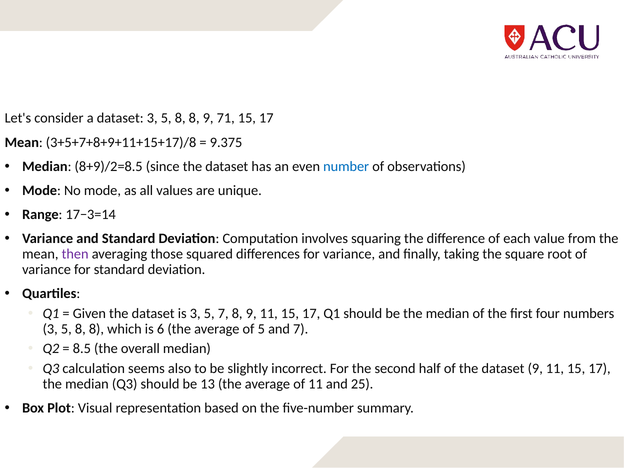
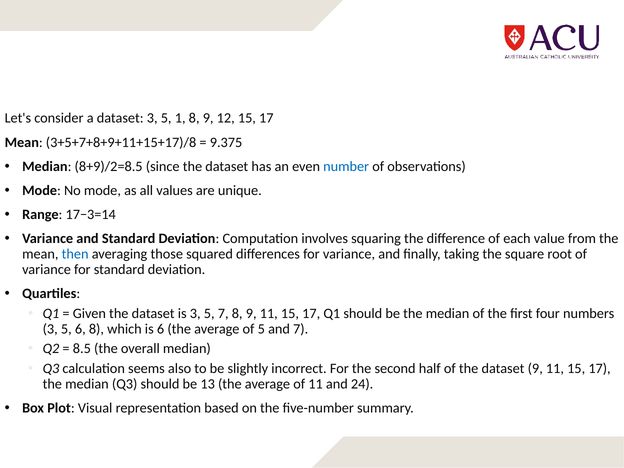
dataset 3 5 8: 8 -> 1 (180, 118)
71: 71 -> 12 (226, 118)
then colour: purple -> blue (75, 254)
8: 8 -> 6 (80, 329)
25: 25 -> 24 (362, 384)
